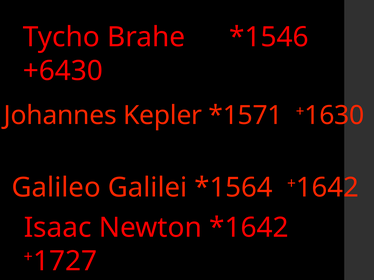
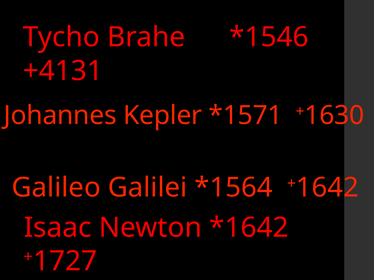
+6430: +6430 -> +4131 (63, 71)
